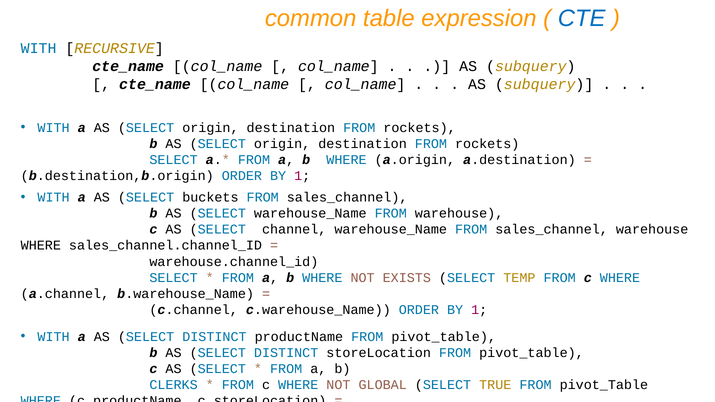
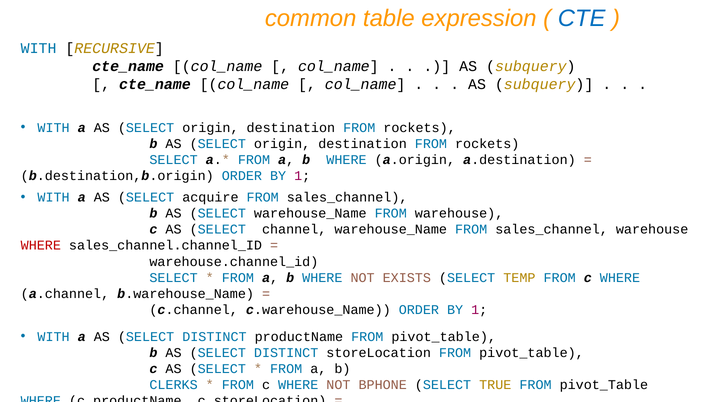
buckets: buckets -> acquire (210, 197)
WHERE colour: black -> red (41, 246)
GLOBAL: GLOBAL -> BPHONE (383, 385)
